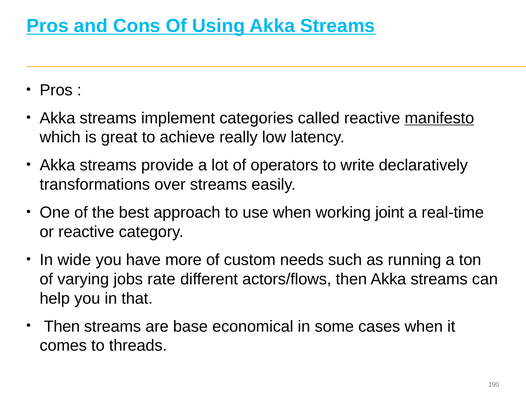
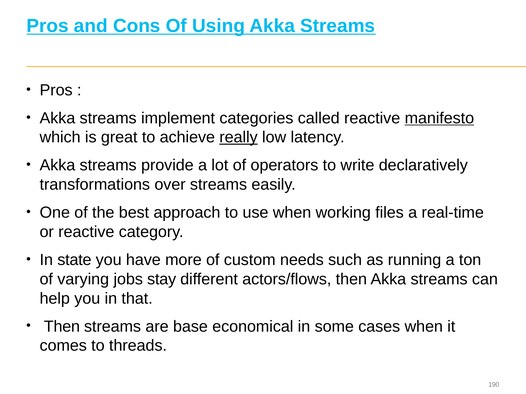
really underline: none -> present (239, 138)
joint: joint -> files (390, 213)
wide: wide -> state (74, 260)
rate: rate -> stay (162, 279)
